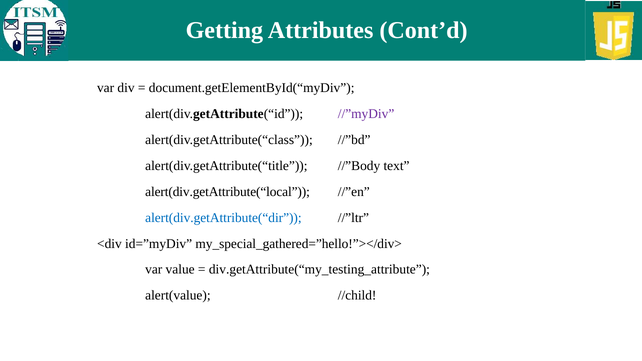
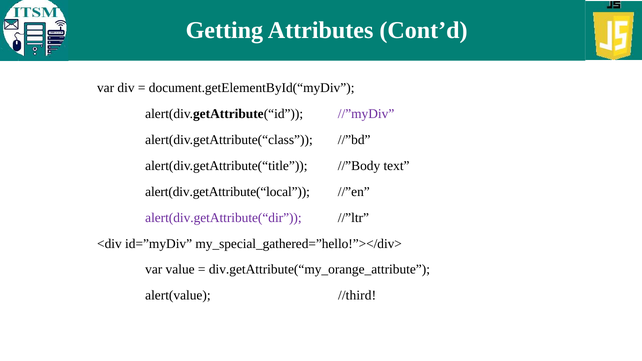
alert(div.getAttribute(“dir colour: blue -> purple (223, 218)
div.getAttribute(“my_testing_attribute: div.getAttribute(“my_testing_attribute -> div.getAttribute(“my_orange_attribute (319, 270)
//child: //child -> //third (357, 296)
